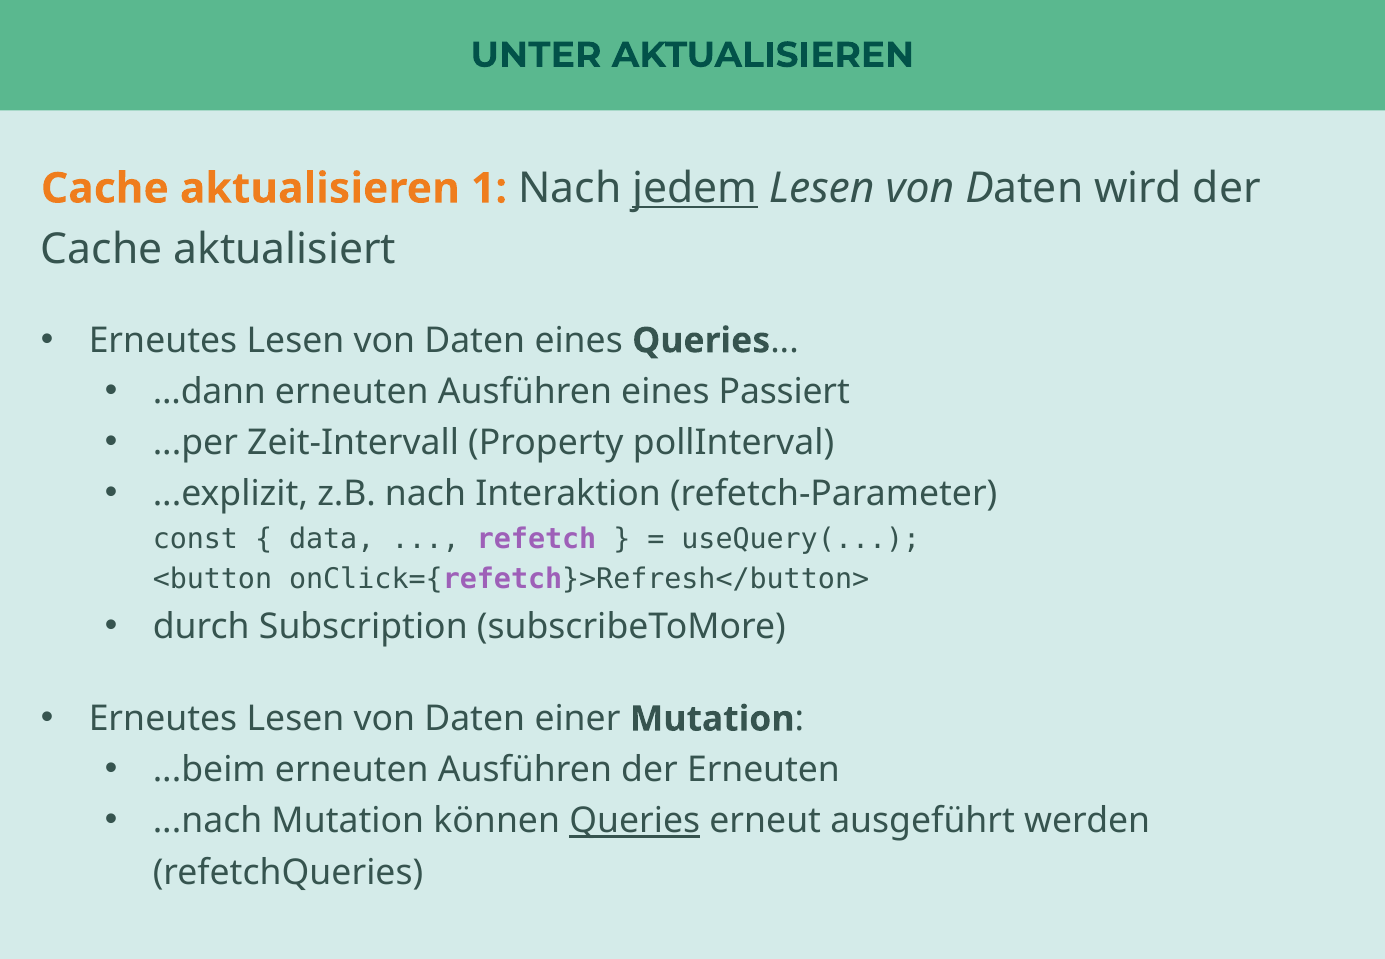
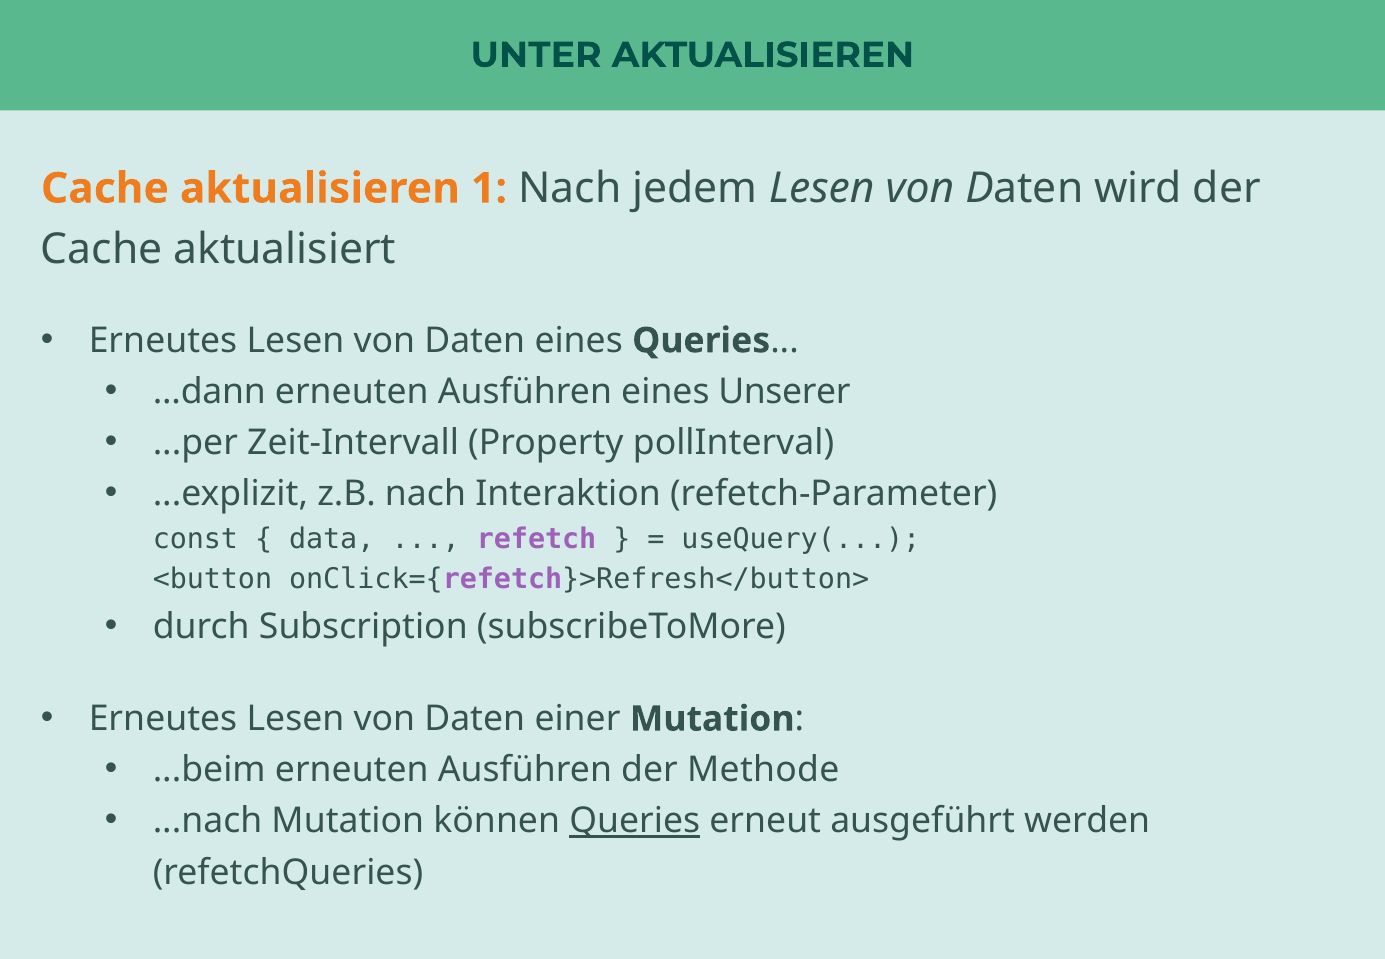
jedem underline: present -> none (695, 188)
Passiert: Passiert -> Unserer (784, 392)
der Erneuten: Erneuten -> Methode (763, 770)
